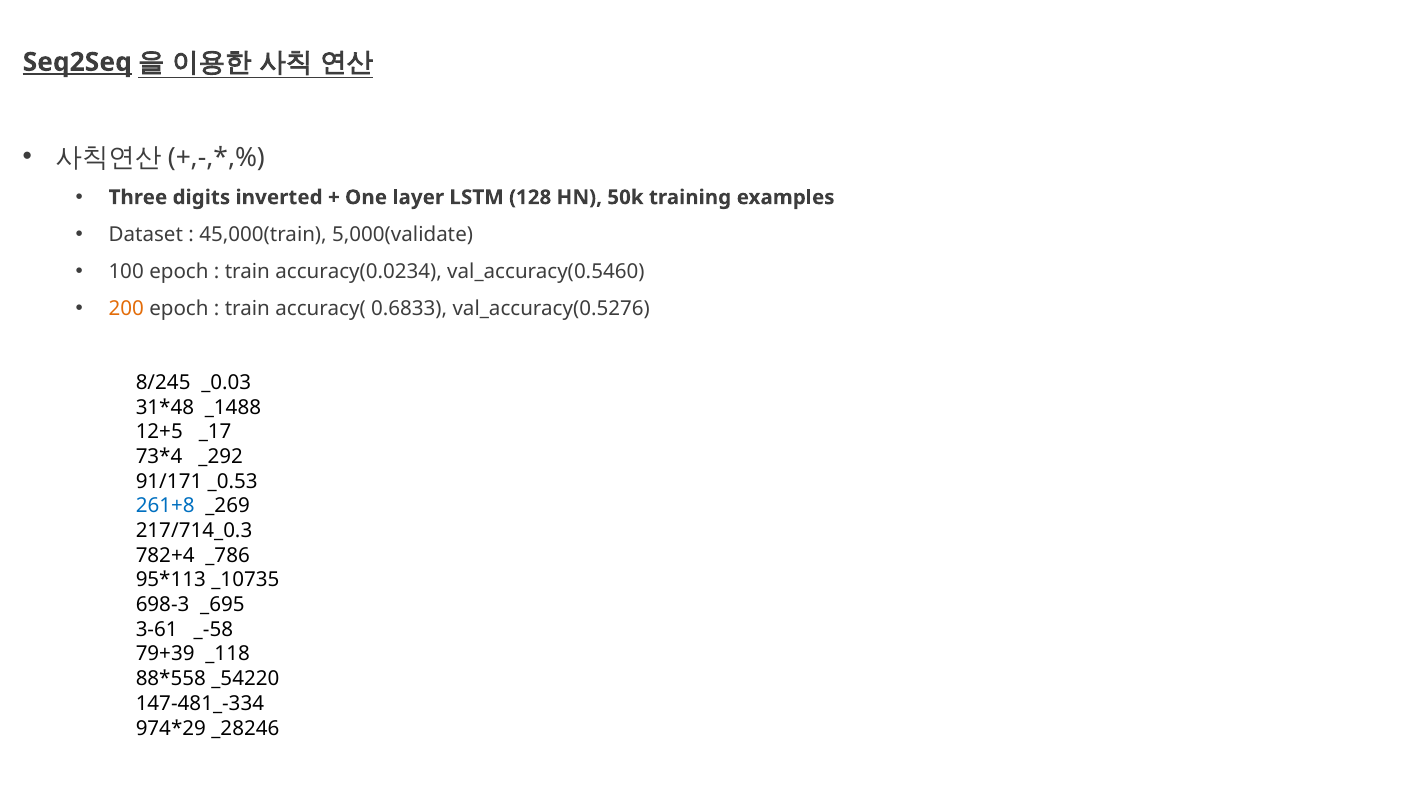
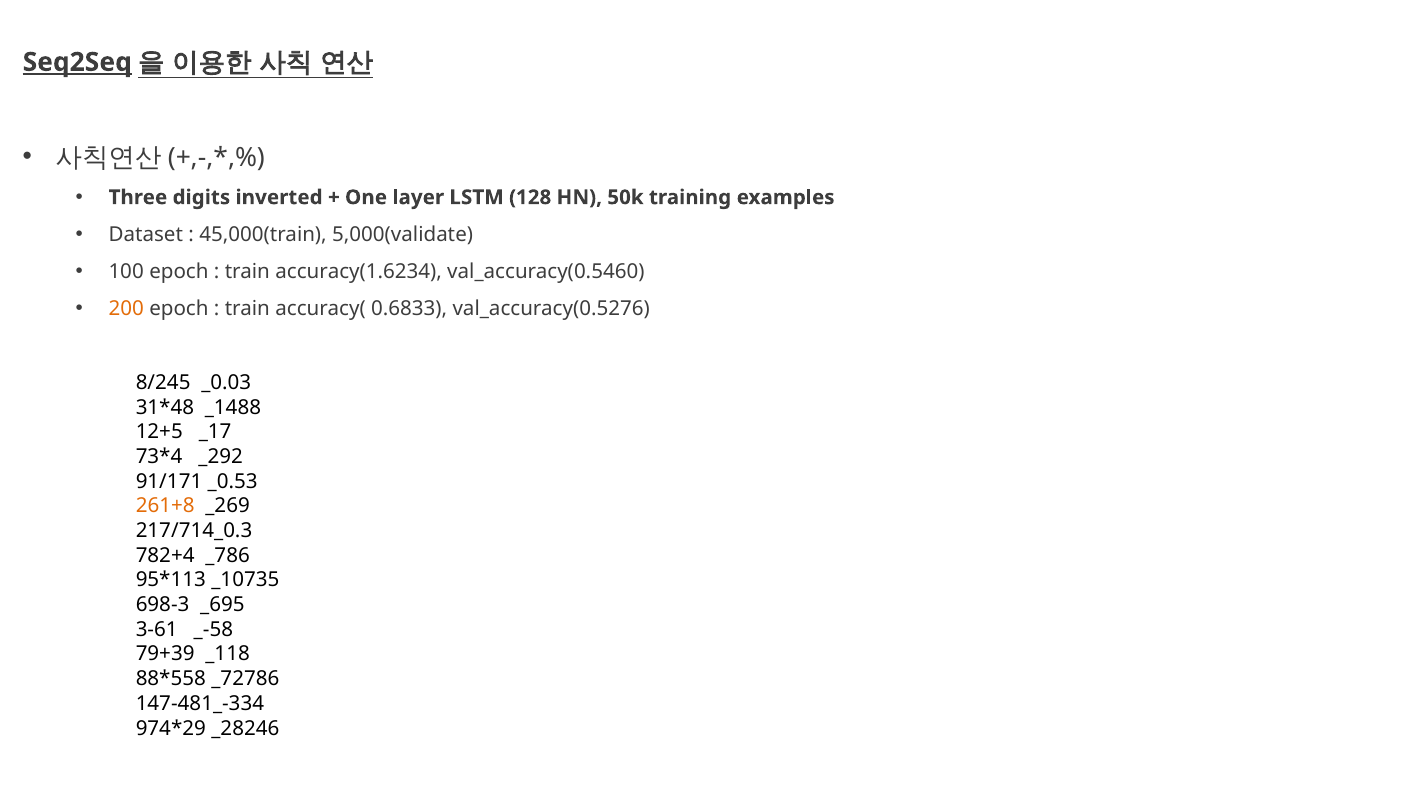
accuracy(0.0234: accuracy(0.0234 -> accuracy(1.6234 (359, 271)
261+8 colour: blue -> orange (165, 506)
_54220: _54220 -> _72786 (245, 679)
